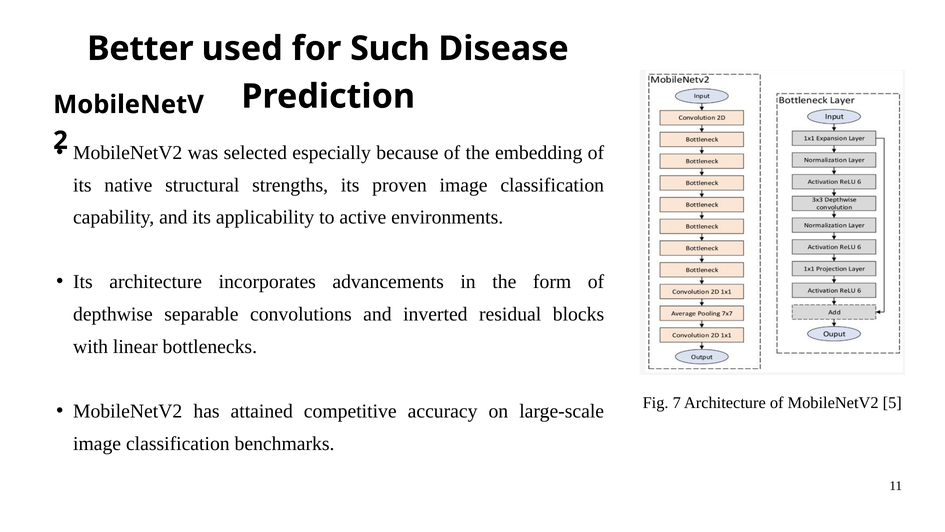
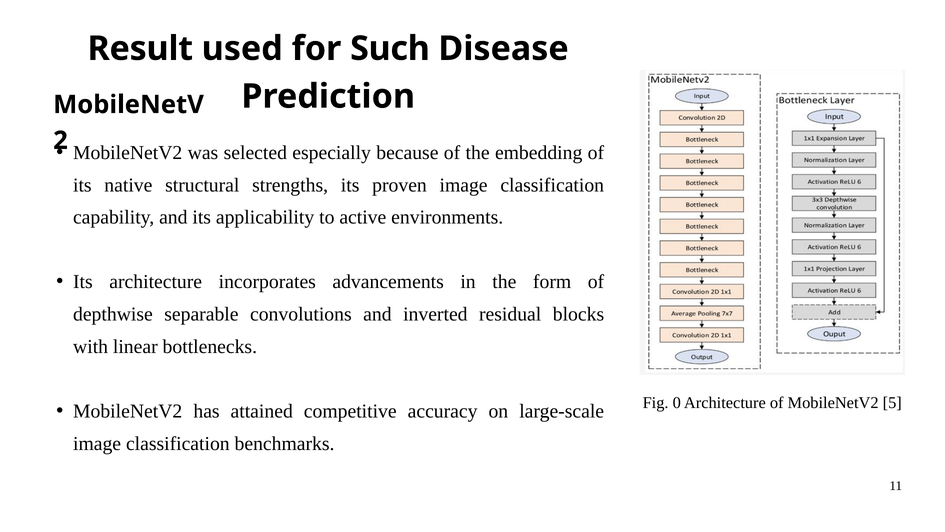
Better: Better -> Result (140, 49)
7: 7 -> 0 (677, 402)
